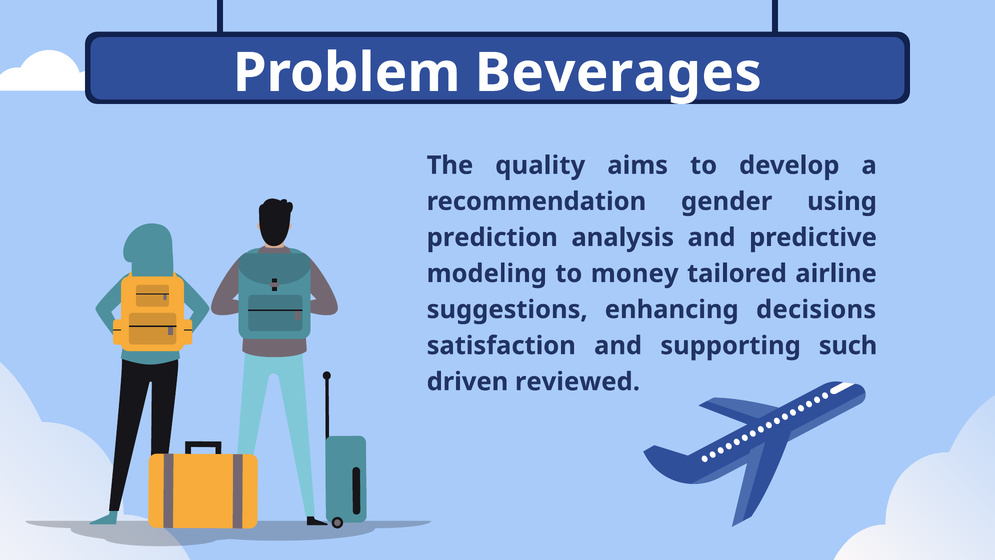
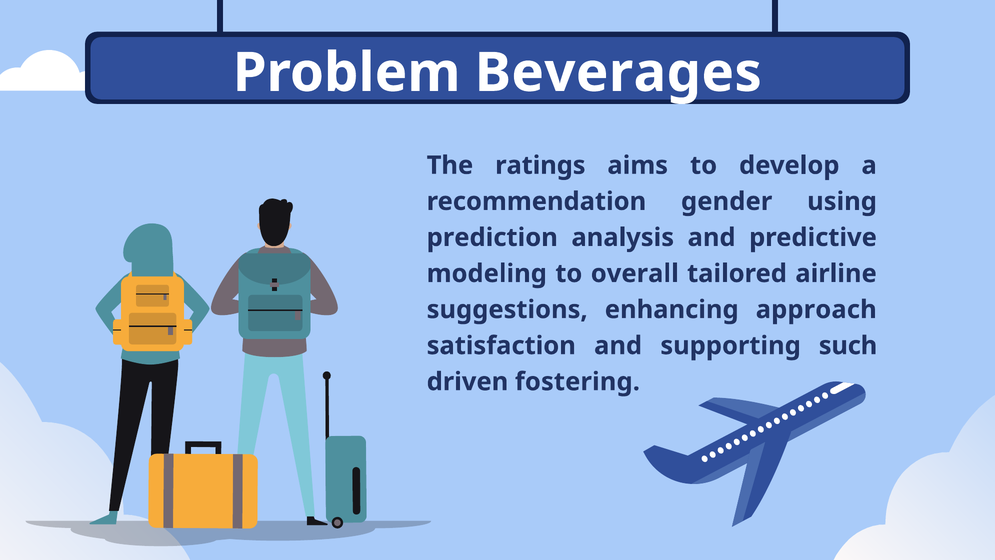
quality: quality -> ratings (540, 165)
money: money -> overall (635, 273)
decisions: decisions -> approach (816, 309)
reviewed: reviewed -> fostering (577, 382)
